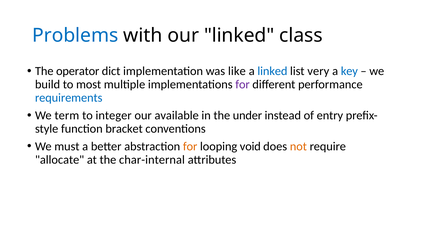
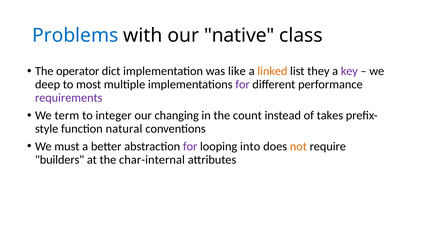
our linked: linked -> native (239, 35)
linked colour: blue -> orange (272, 71)
very: very -> they (318, 71)
key colour: blue -> purple (349, 71)
build: build -> deep (48, 85)
requirements colour: blue -> purple (69, 98)
available: available -> changing (177, 116)
under: under -> count (247, 116)
entry: entry -> takes (330, 116)
bracket: bracket -> natural (124, 129)
for colour: orange -> purple (190, 147)
void: void -> into (250, 147)
allocate: allocate -> builders (60, 160)
